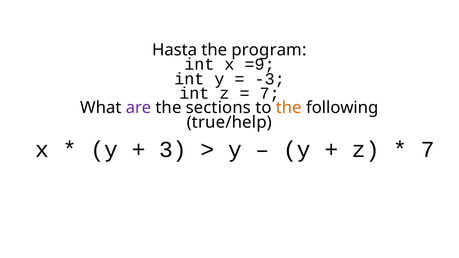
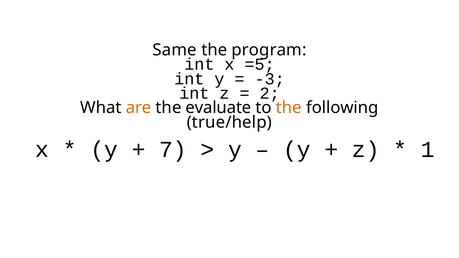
Hasta: Hasta -> Same (175, 50)
=9: =9 -> =5 (260, 64)
7: 7 -> 2 (270, 93)
are colour: purple -> orange (139, 108)
sections: sections -> evaluate (218, 108)
3: 3 -> 7 (173, 150)
7: 7 -> 1 (428, 150)
